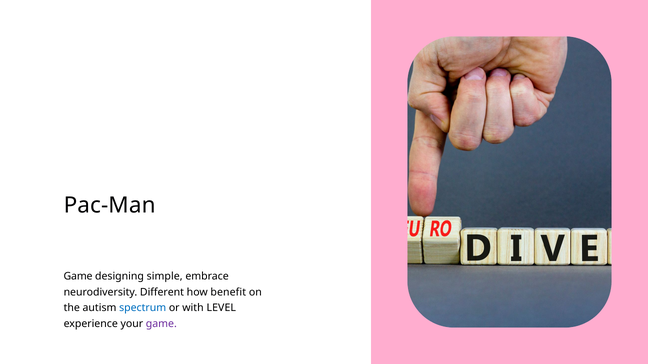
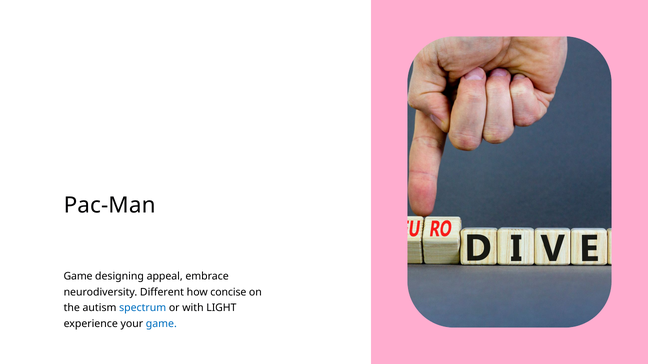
simple: simple -> appeal (165, 277)
benefit: benefit -> concise (228, 292)
LEVEL: LEVEL -> LIGHT (221, 308)
game colour: purple -> blue (161, 324)
